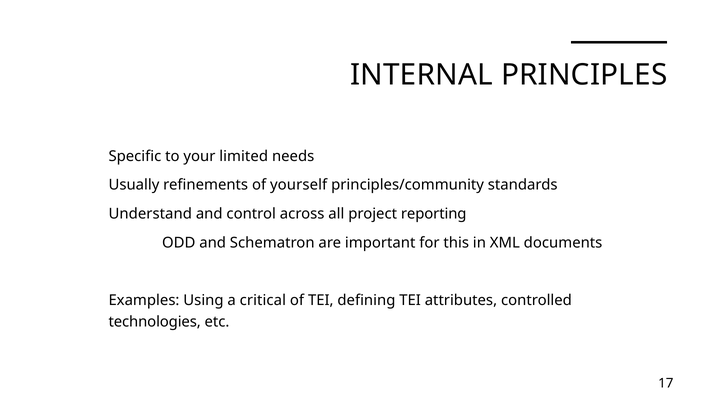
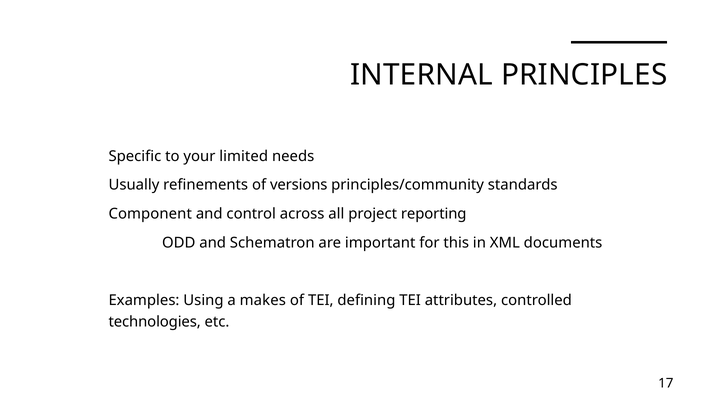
yourself: yourself -> versions (299, 185)
Understand: Understand -> Component (150, 214)
critical: critical -> makes (263, 300)
